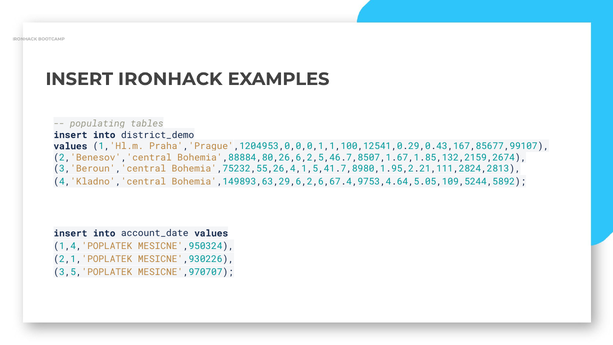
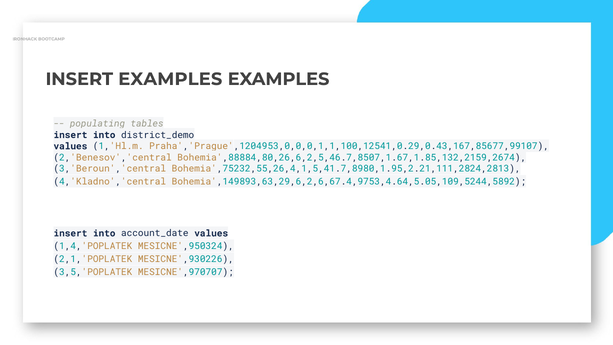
INSERT IRONHACK: IRONHACK -> EXAMPLES (170, 79)
